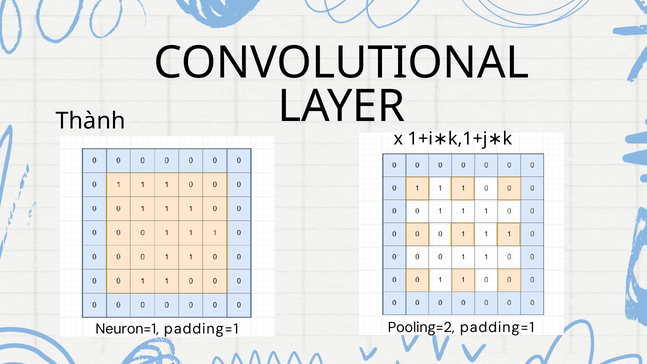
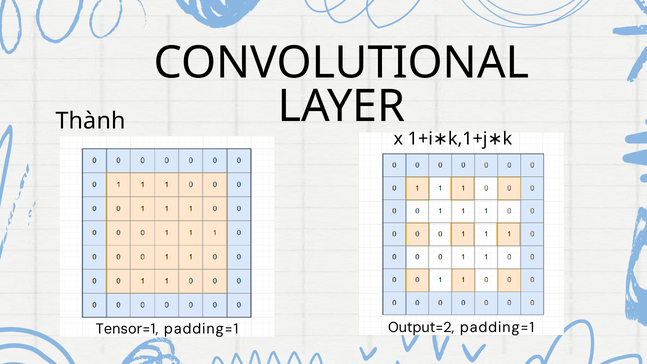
Neuron=1: Neuron=1 -> Tensor=1 (127, 329)
Pooling=2: Pooling=2 -> Output=2 (421, 327)
